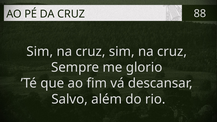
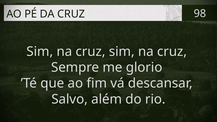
88: 88 -> 98 (200, 14)
